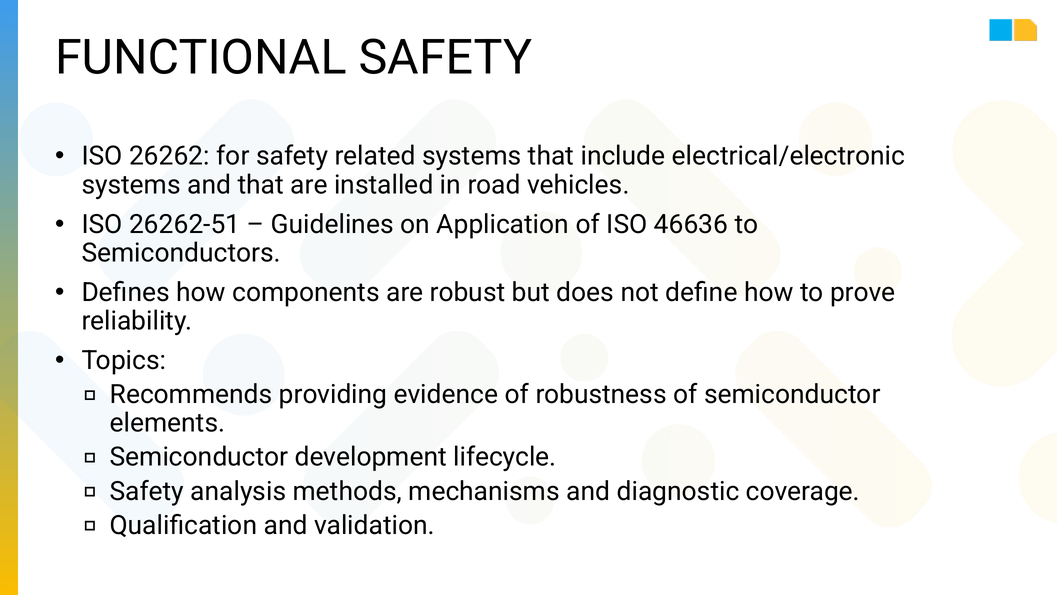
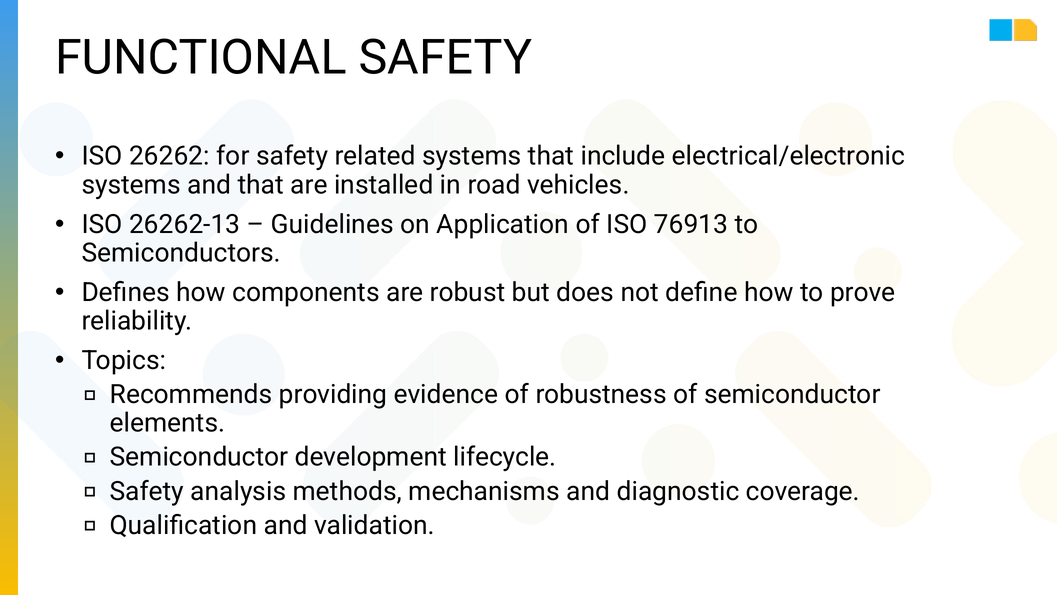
26262‐51: 26262‐51 -> 26262‐13 (185, 224)
46636: 46636 -> 76913 (691, 224)
